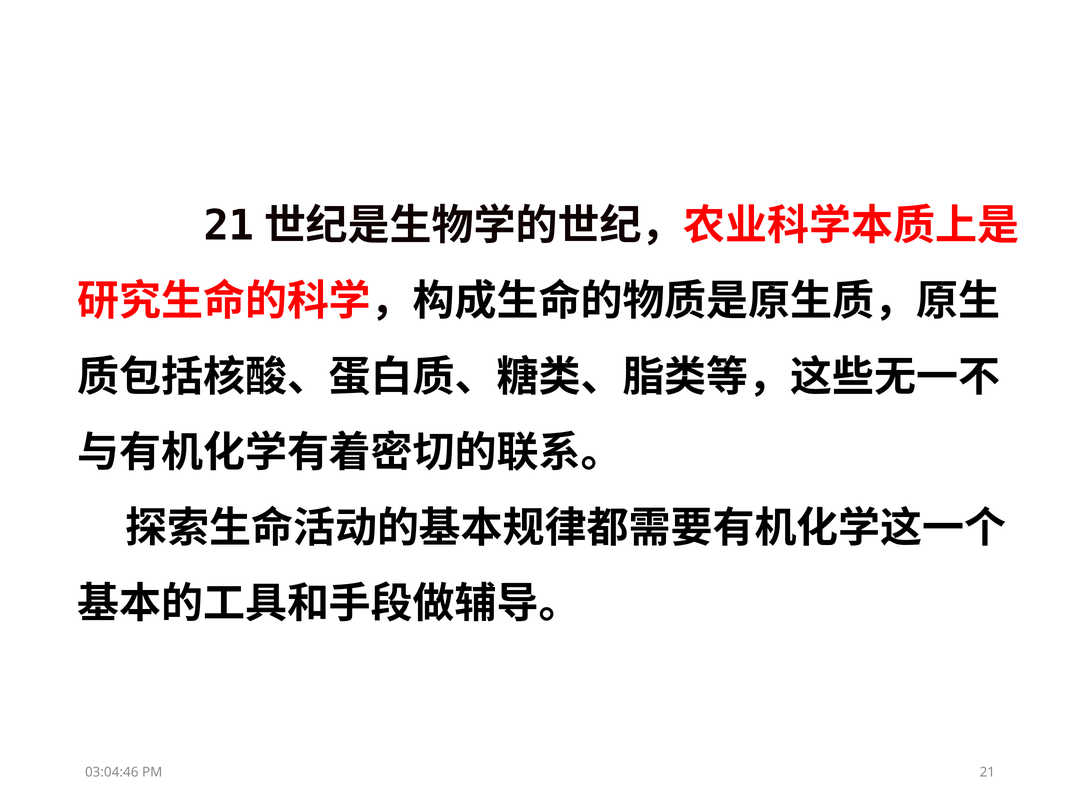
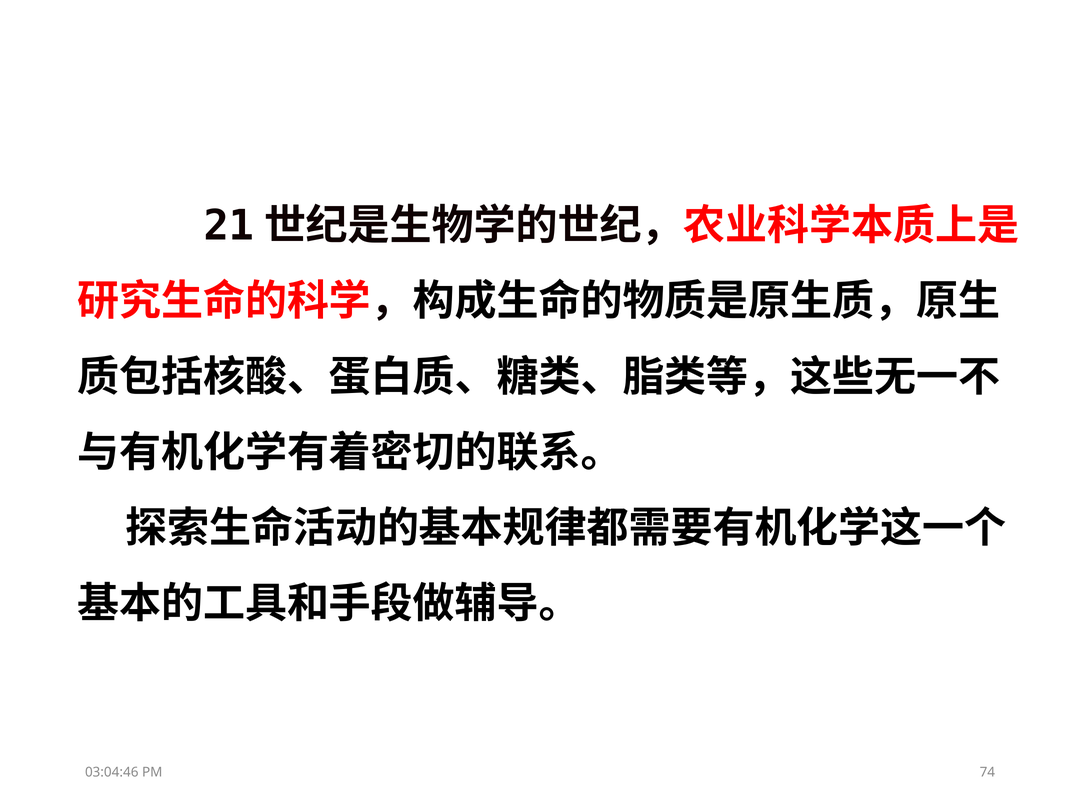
21: 21 -> 74 (987, 772)
